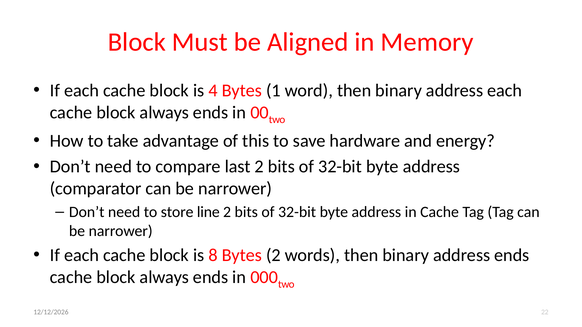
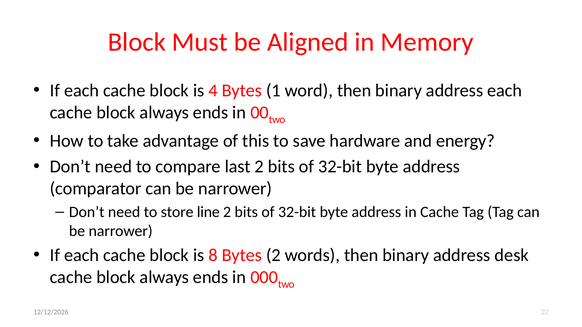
address ends: ends -> desk (512, 256)
